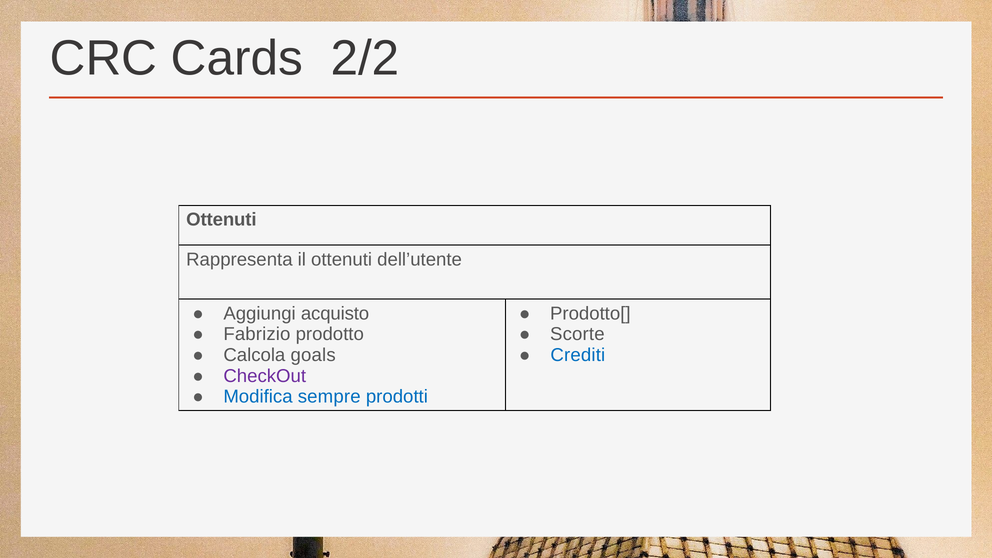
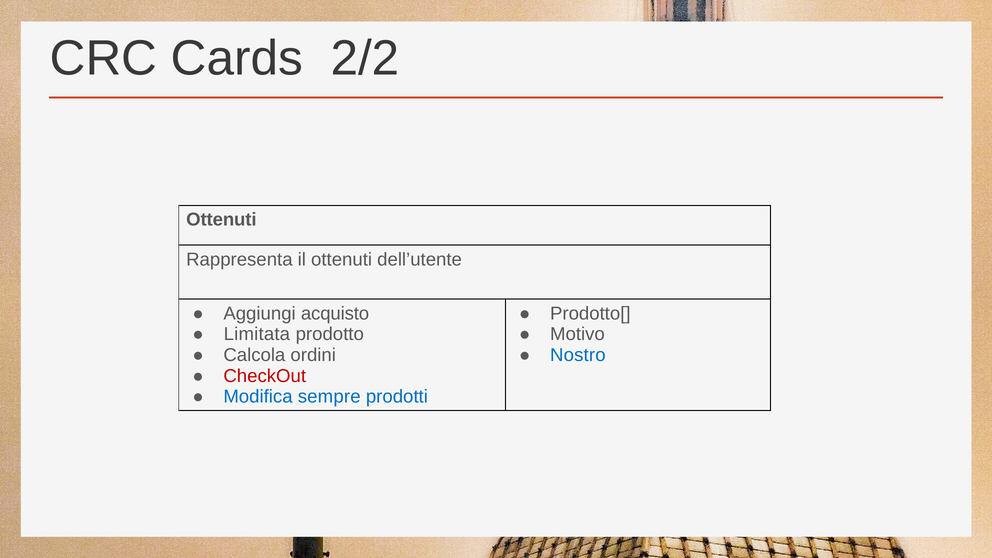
Fabrizio: Fabrizio -> Limitata (257, 334)
Scorte: Scorte -> Motivo (577, 334)
goals: goals -> ordini (313, 355)
Crediti: Crediti -> Nostro (578, 355)
CheckOut colour: purple -> red (265, 376)
